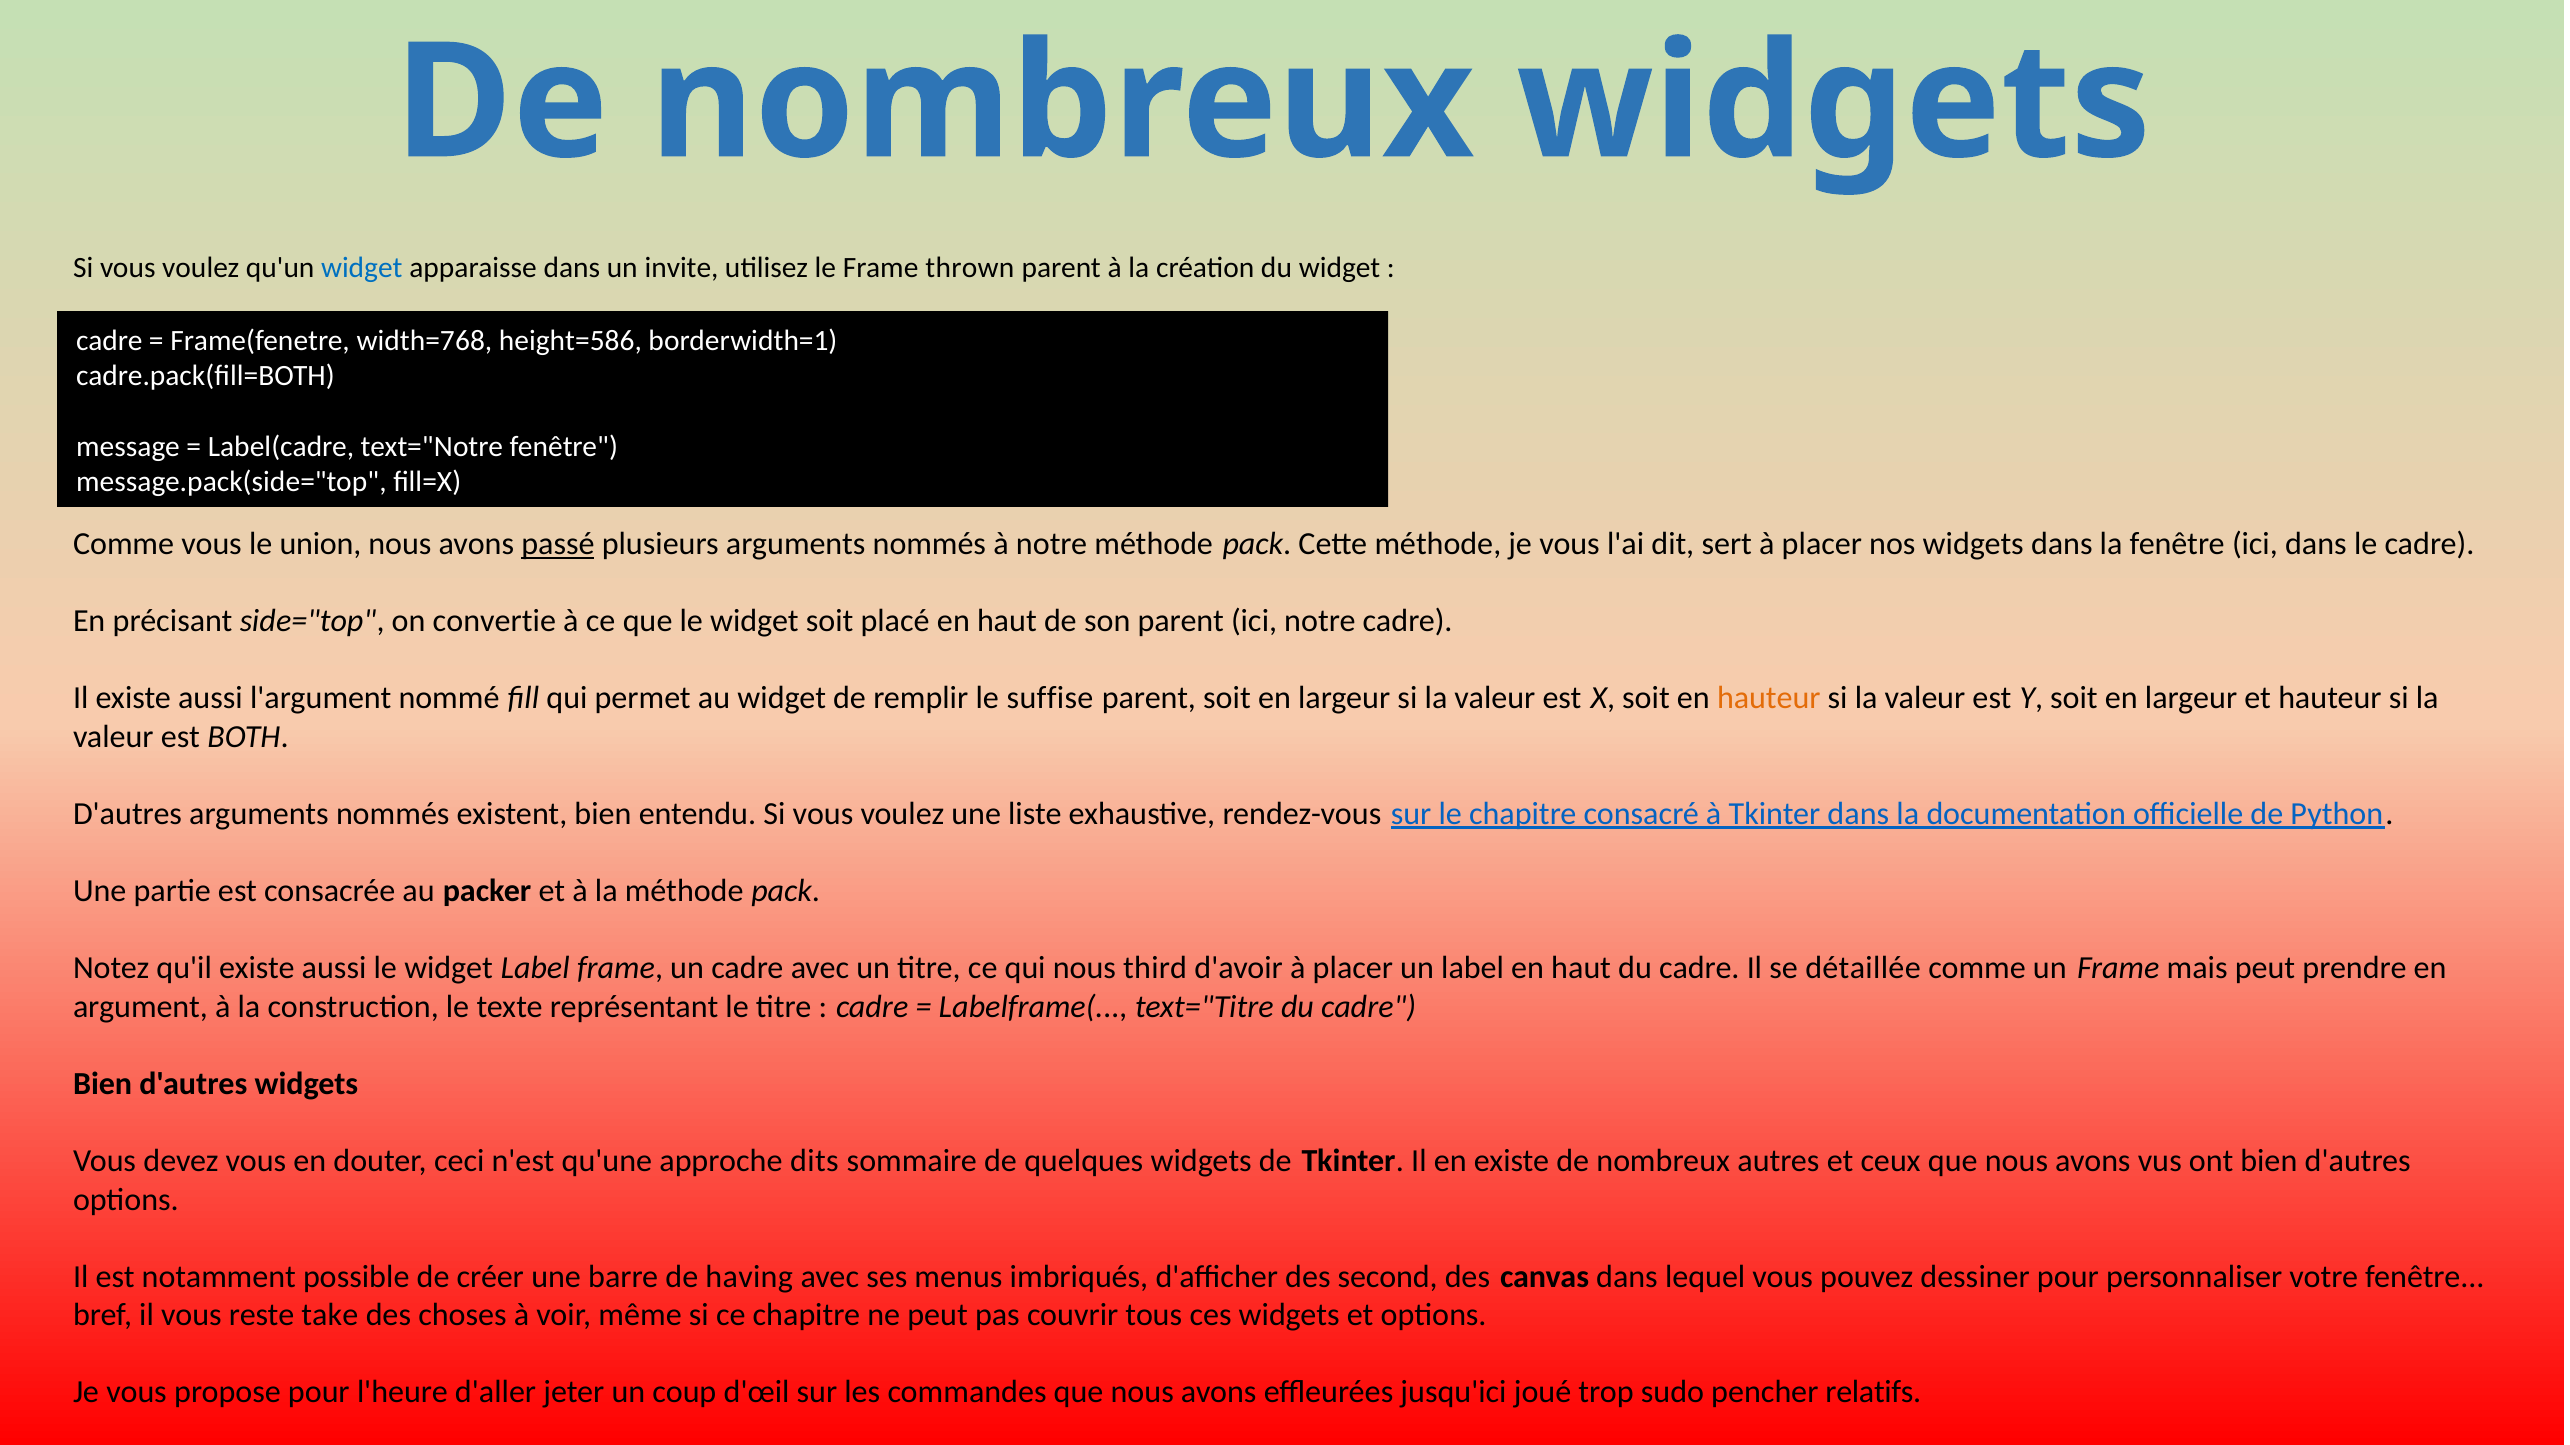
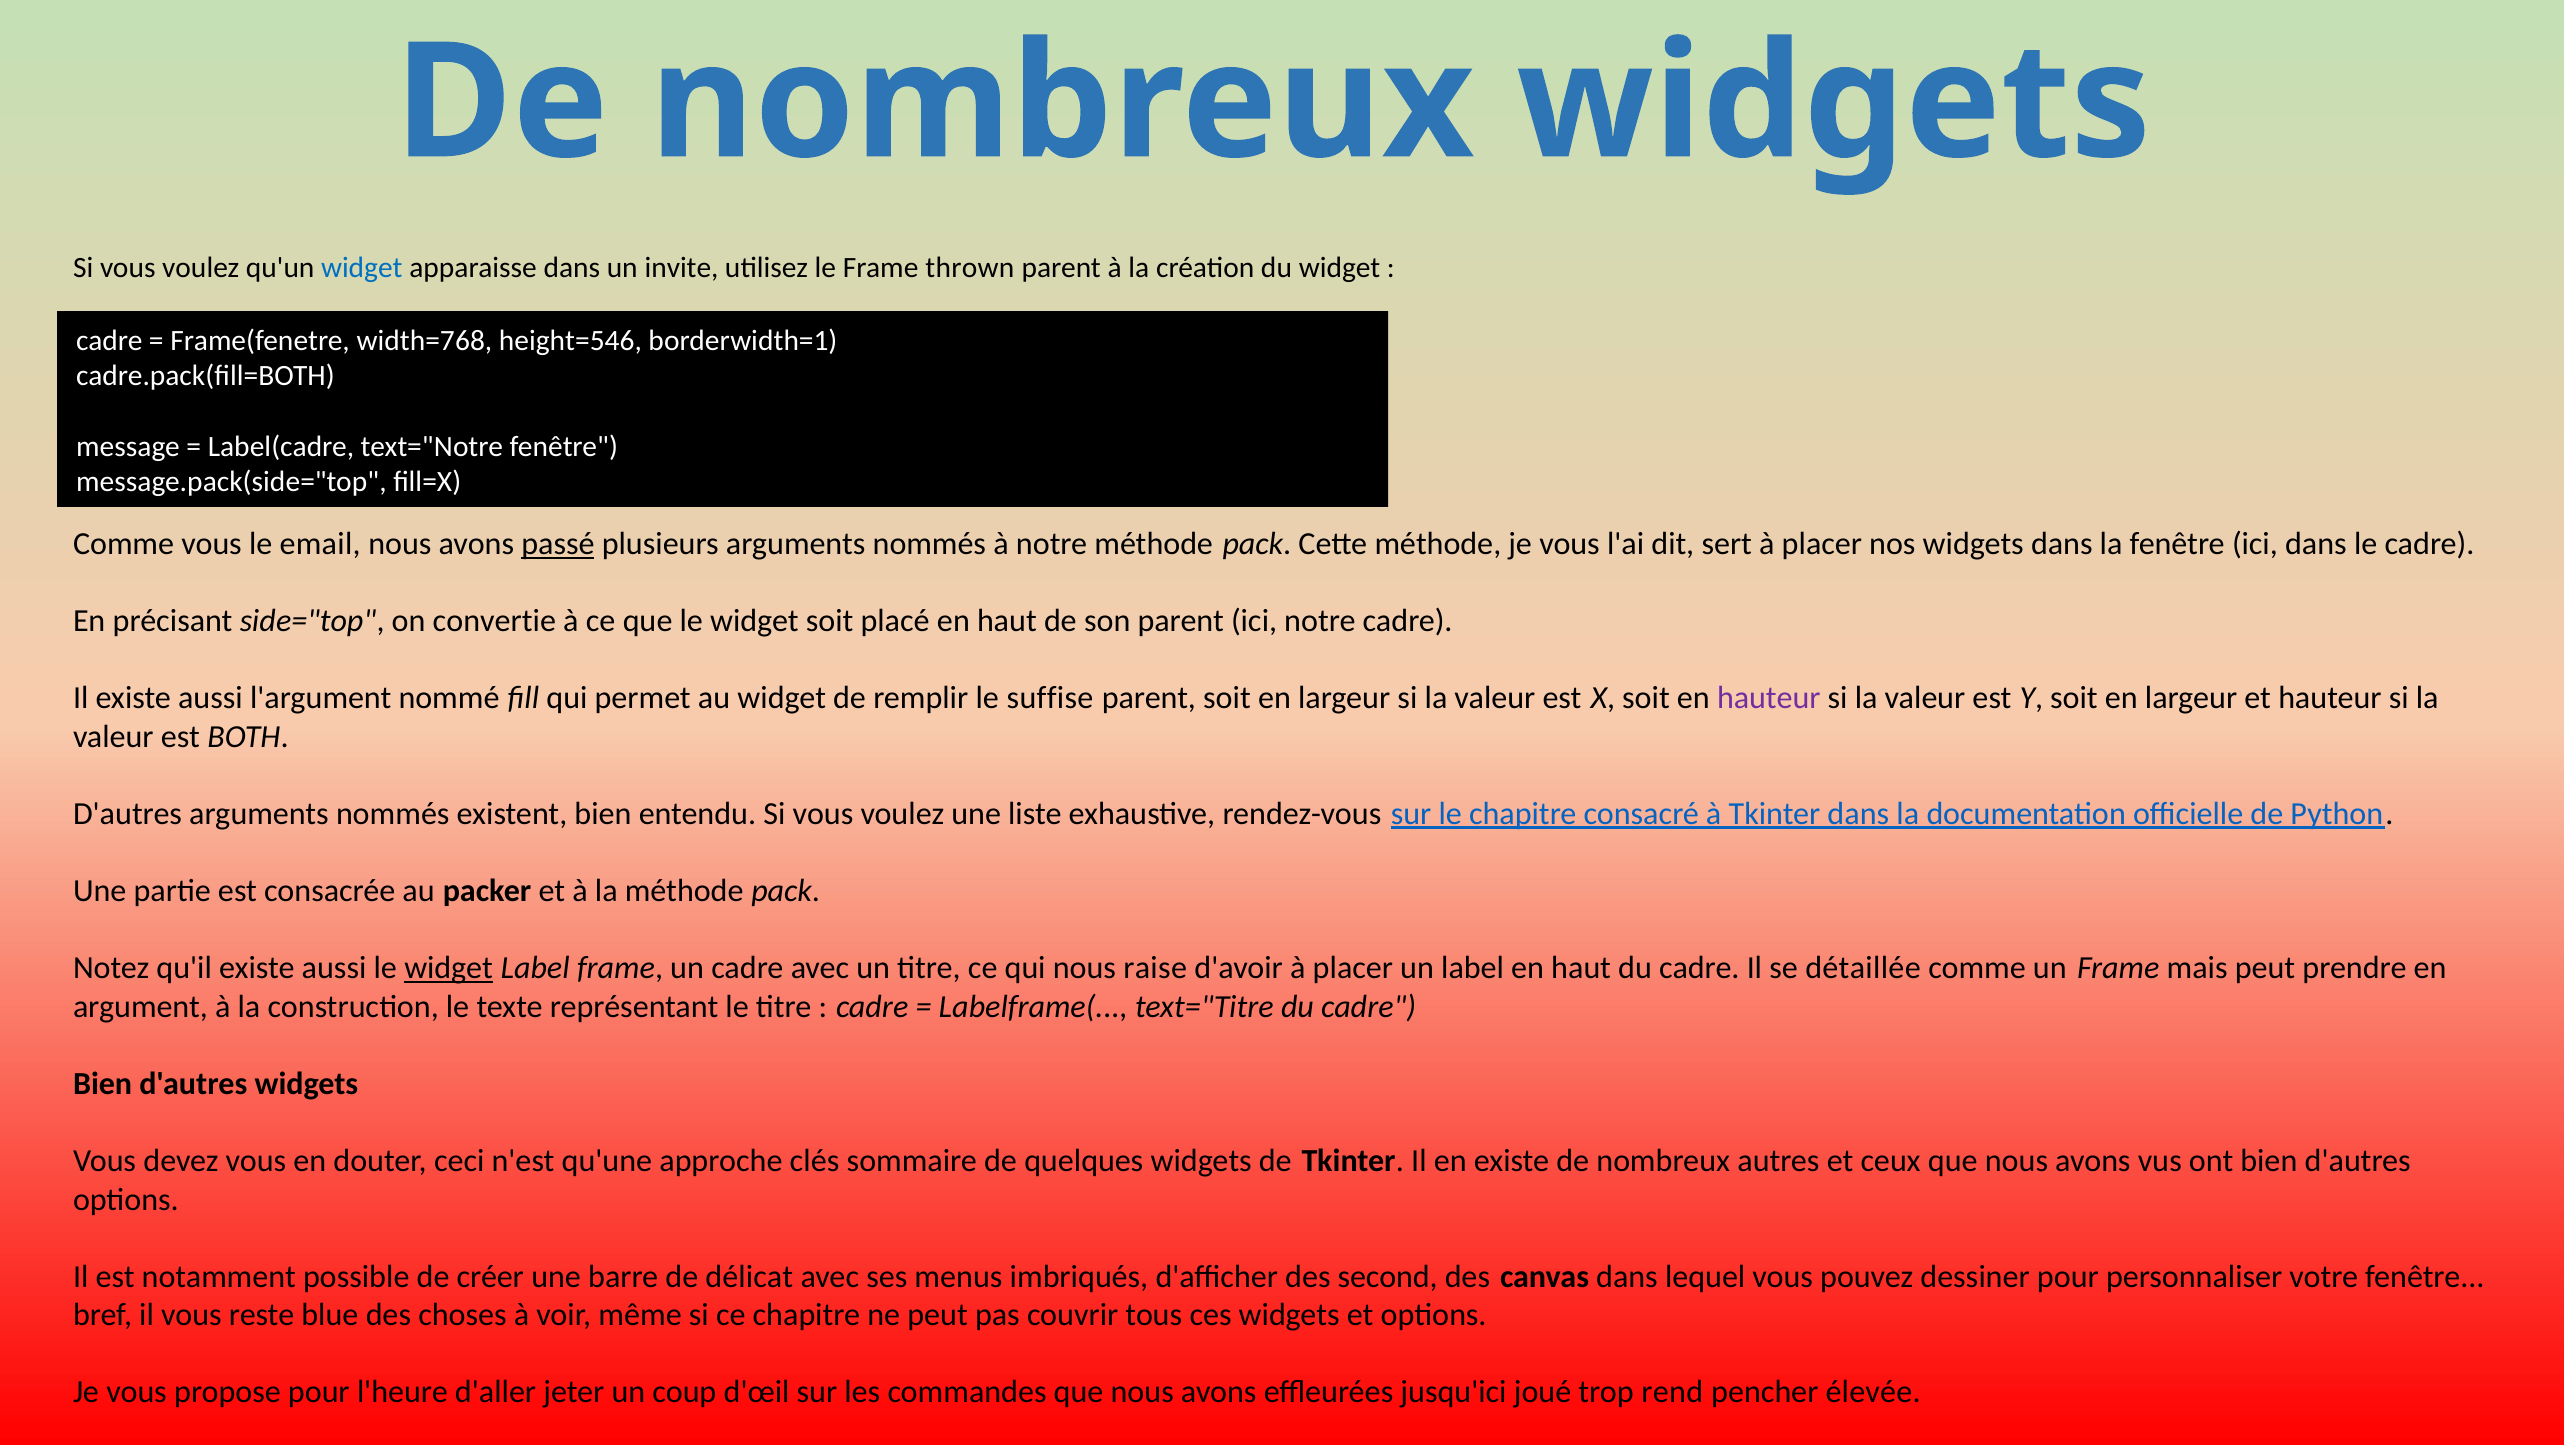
height=586: height=586 -> height=546 (570, 340)
union: union -> email (320, 544)
hauteur colour: orange -> purple (1769, 698)
widget underline: none -> present (449, 969)
third: third -> raise (1155, 969)
dits: dits -> clés (815, 1161)
having: having -> délicat (749, 1277)
take: take -> blue (330, 1316)
sudo: sudo -> rend (1672, 1393)
relatifs: relatifs -> élevée (1873, 1393)
